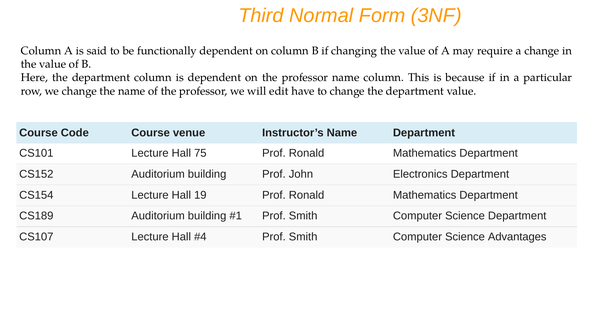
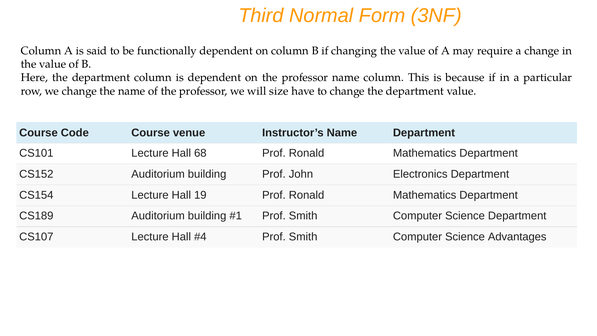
edit: edit -> size (279, 91)
75: 75 -> 68 (200, 153)
